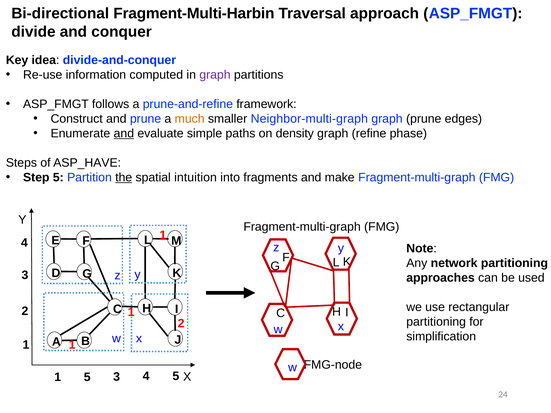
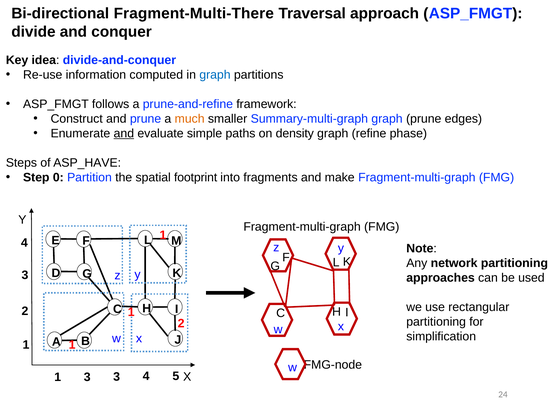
Fragment-Multi-Harbin: Fragment-Multi-Harbin -> Fragment-Multi-There (194, 13)
graph colour: purple -> blue (215, 75)
Neighbor-multi-graph: Neighbor-multi-graph -> Summary-multi-graph (309, 119)
Step 5: 5 -> 0 (58, 178)
the underline: present -> none (124, 178)
intuition: intuition -> footprint (196, 178)
1 5: 5 -> 3 (87, 377)
